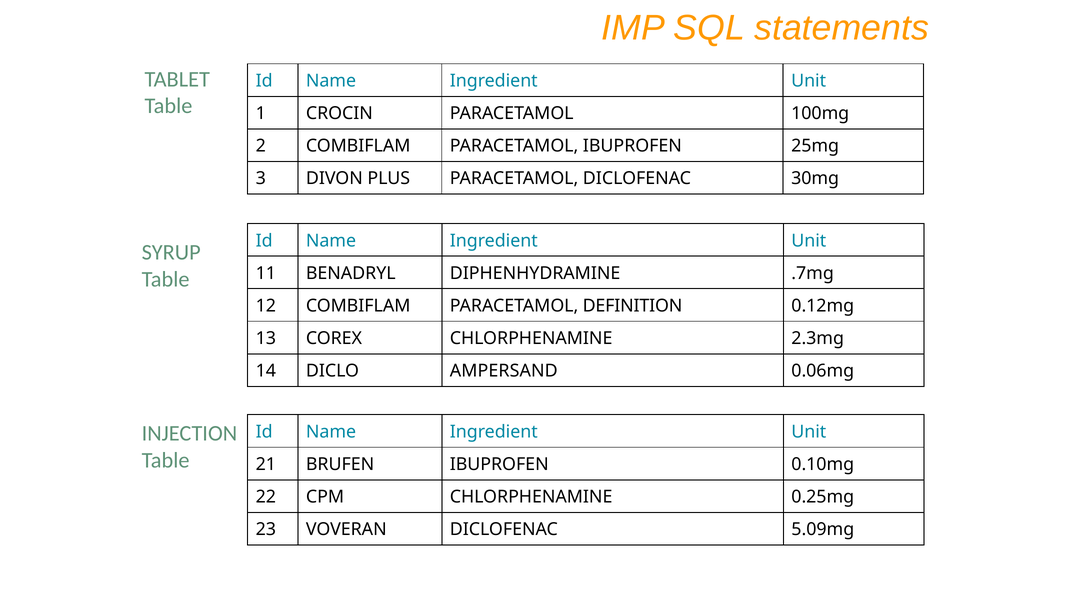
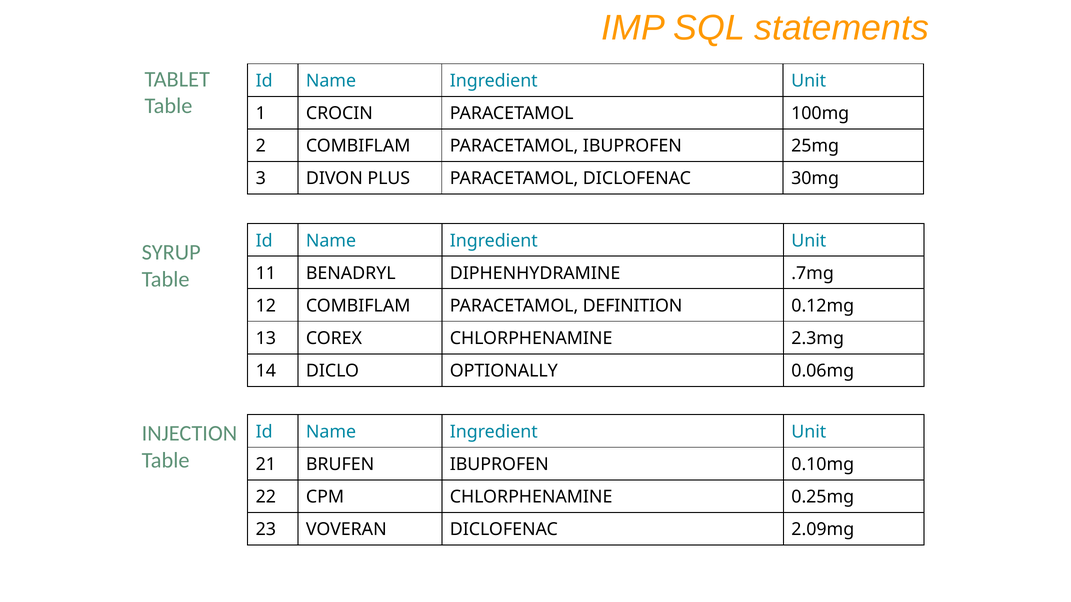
AMPERSAND: AMPERSAND -> OPTIONALLY (504, 371)
5.09mg: 5.09mg -> 2.09mg (823, 530)
